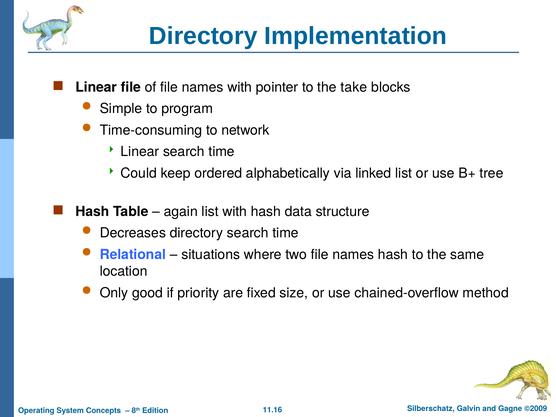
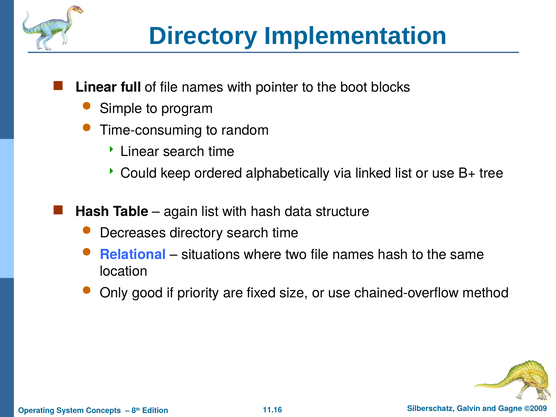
Linear file: file -> full (131, 87)
take: take -> boot (354, 87)
network: network -> random (245, 130)
